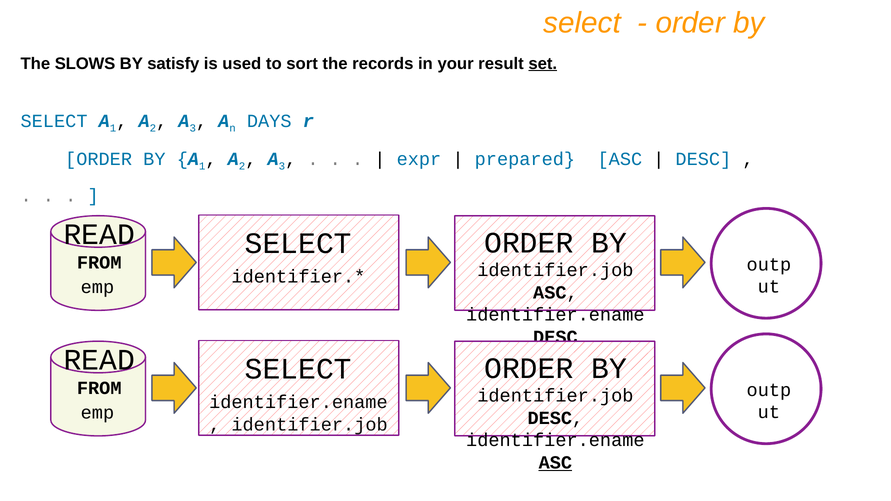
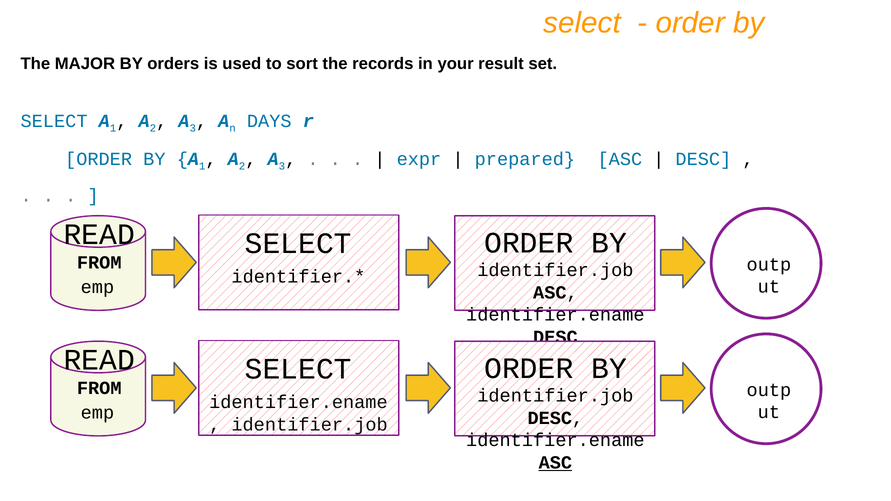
SLOWS: SLOWS -> MAJOR (85, 64)
satisfy: satisfy -> orders (173, 64)
set underline: present -> none (543, 64)
